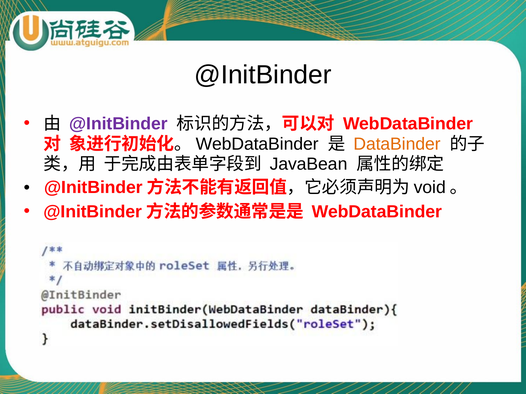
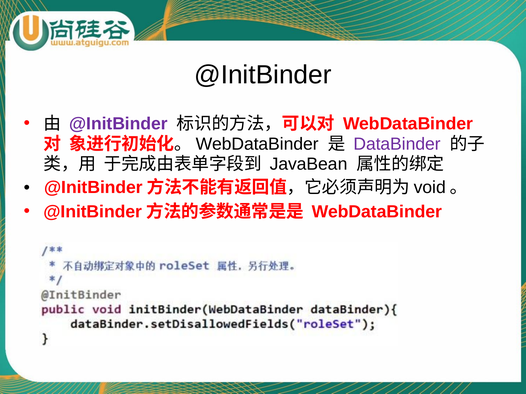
DataBinder colour: orange -> purple (397, 144)
